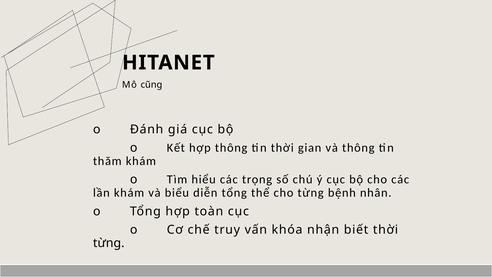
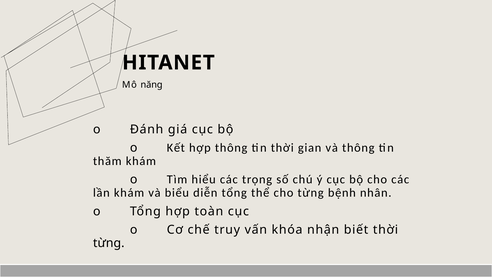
cũng: cũng -> năng (152, 85)
